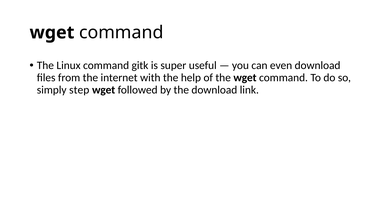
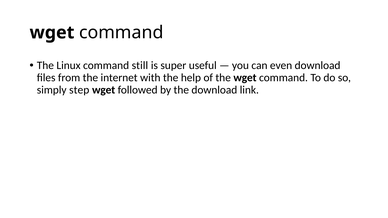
gitk: gitk -> still (140, 66)
